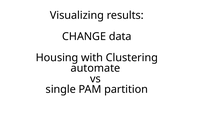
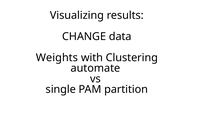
Housing: Housing -> Weights (57, 57)
